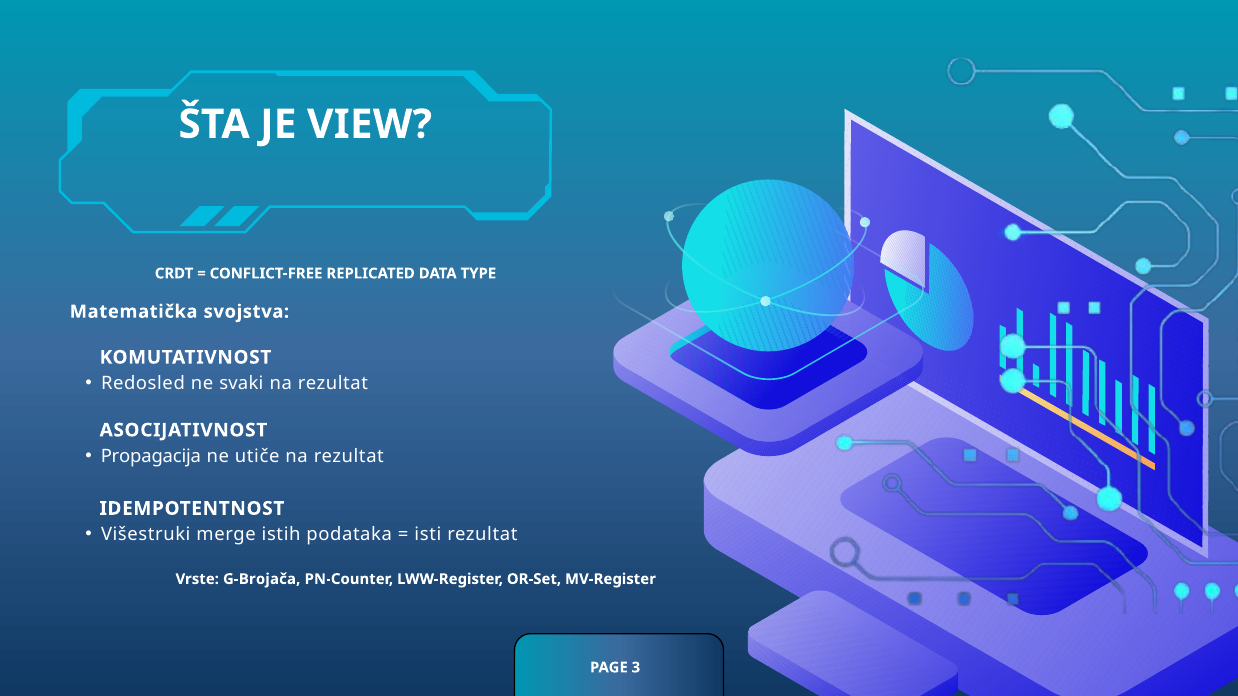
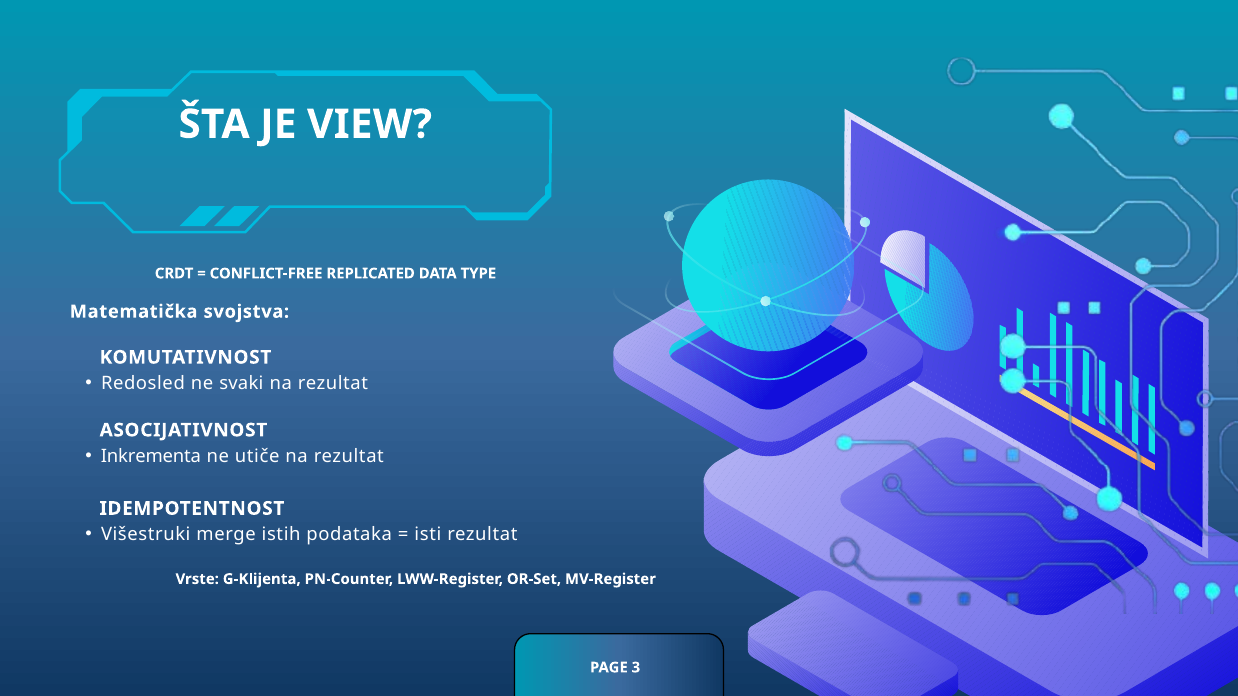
Propagacija: Propagacija -> Inkrementa (151, 457)
G-Brojača: G-Brojača -> G-Klijenta (262, 579)
